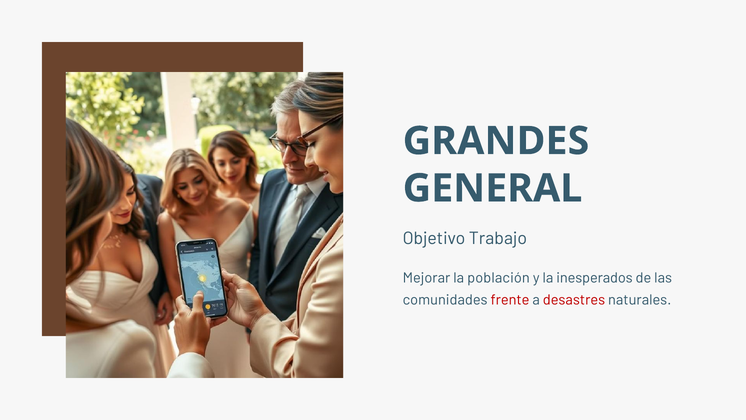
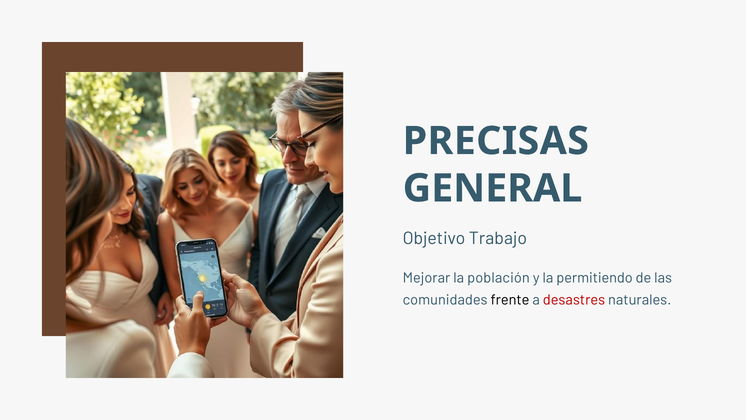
GRANDES: GRANDES -> PRECISAS (496, 141)
inesperados: inesperados -> permitiendo (594, 278)
frente colour: red -> black (510, 300)
